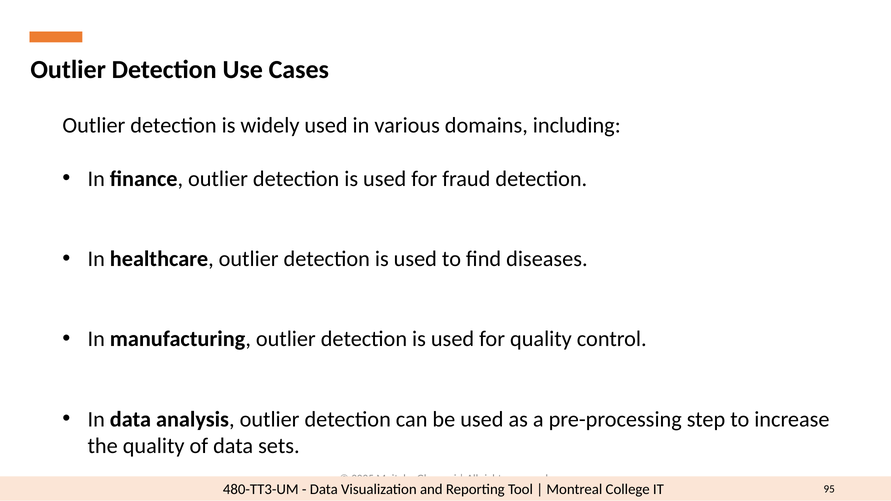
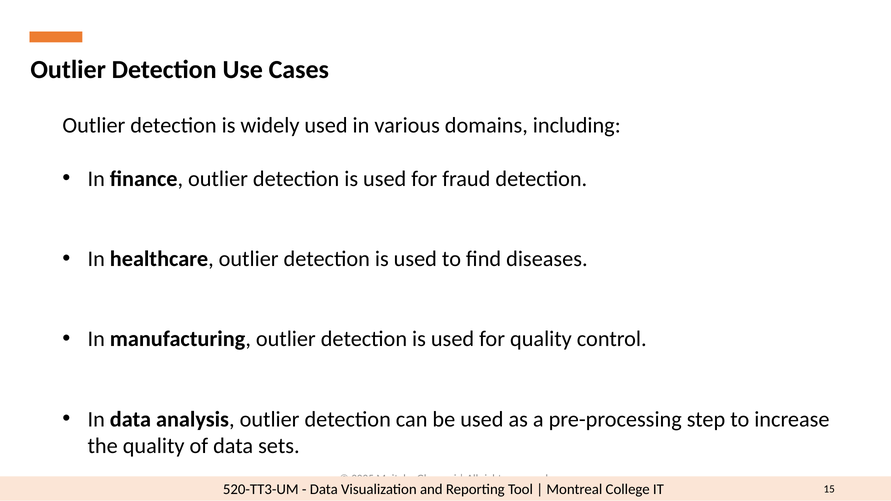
480-TT3-UM: 480-TT3-UM -> 520-TT3-UM (261, 490)
95: 95 -> 15 (829, 489)
